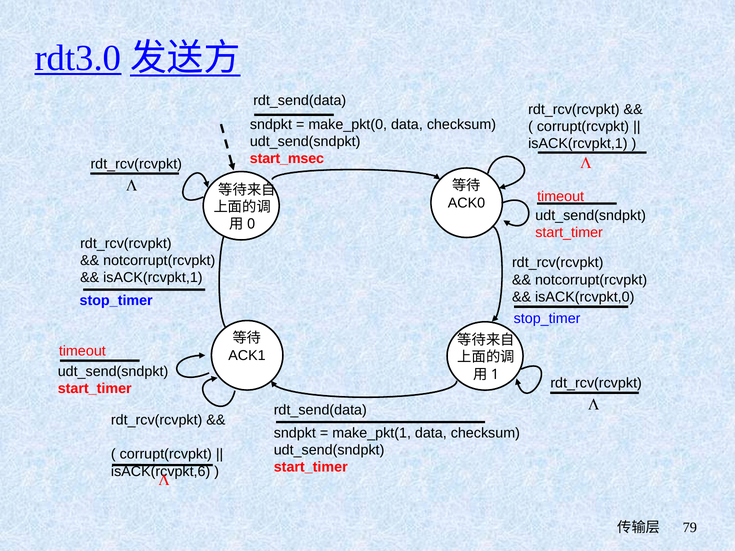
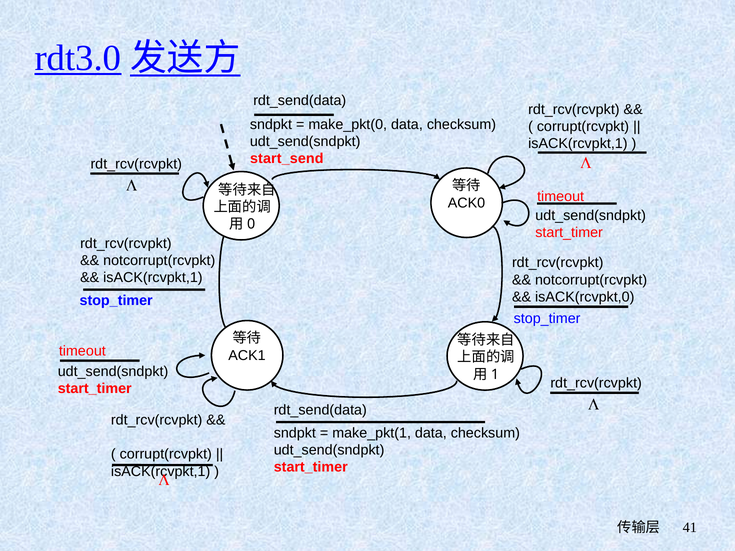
start_msec: start_msec -> start_send (287, 159)
isACK(rcvpkt,6: isACK(rcvpkt,6 -> isACK(rcvpkt,1 (161, 472)
79: 79 -> 41 (690, 528)
